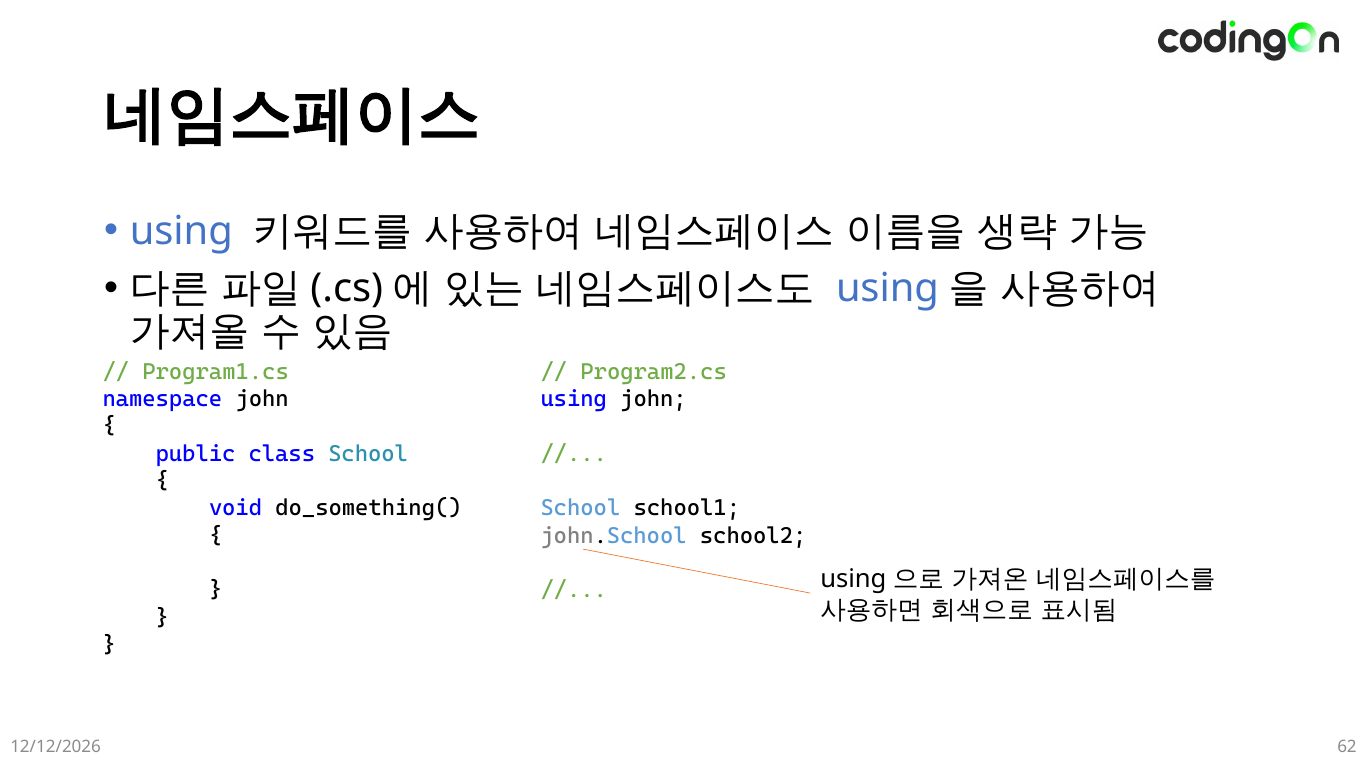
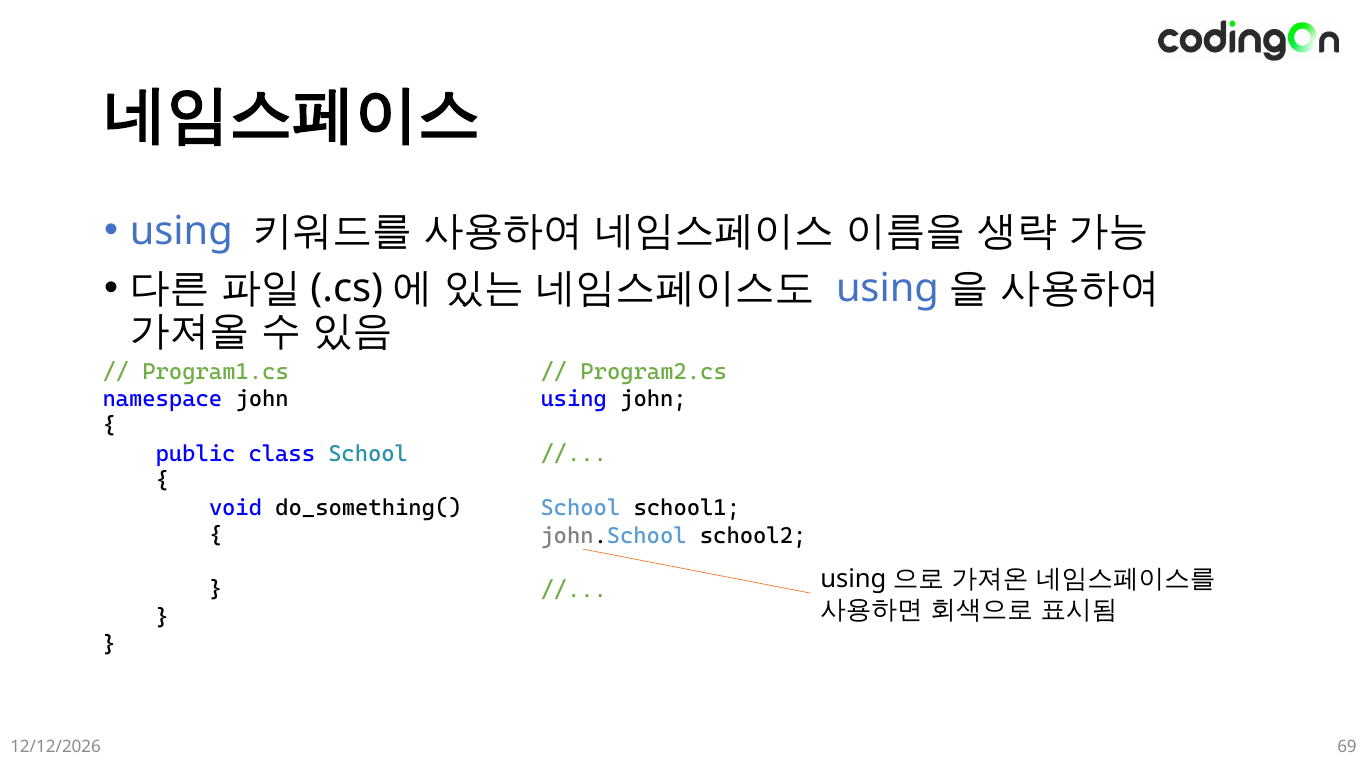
62: 62 -> 69 (1347, 747)
